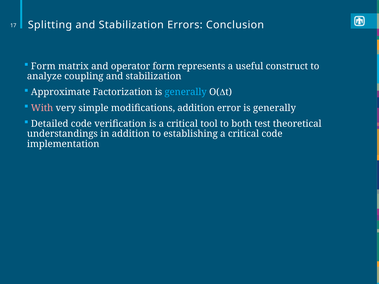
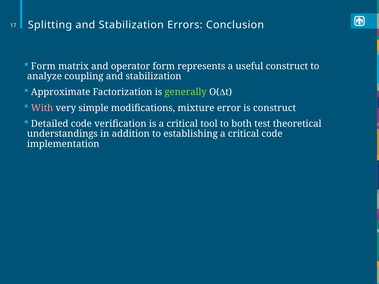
generally colour: light blue -> light green (186, 92)
modifications addition: addition -> mixture (196, 108)
error is generally: generally -> construct (275, 108)
